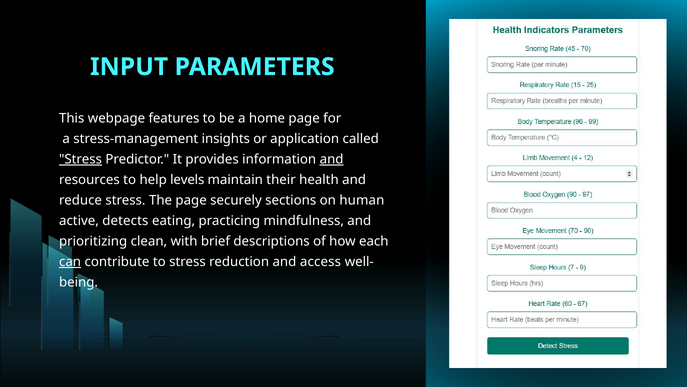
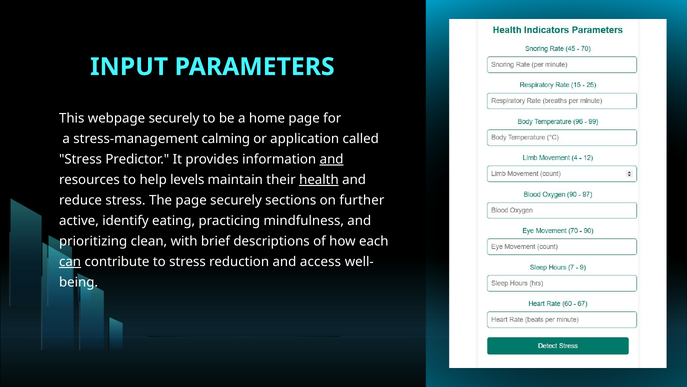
webpage features: features -> securely (174, 118)
insights: insights -> calming (226, 139)
Stress underline: present -> none (81, 159)
health underline: none -> present (319, 180)
human: human -> further (362, 200)
detects: detects -> identify (125, 221)
